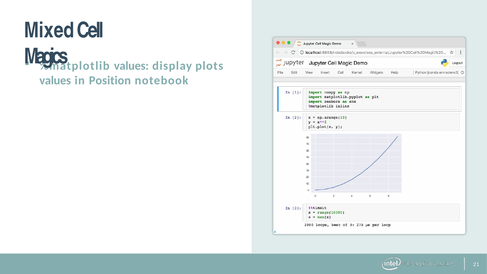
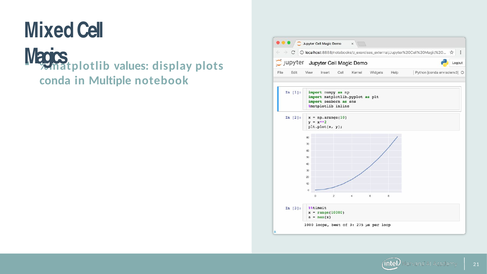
values: values -> conda (55, 80)
Position: Position -> Multiple (110, 80)
